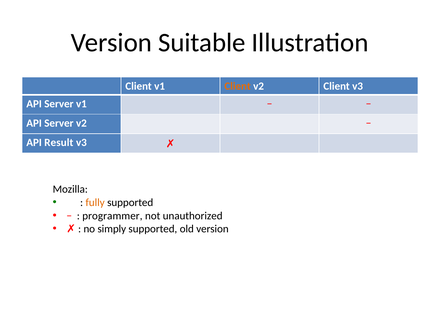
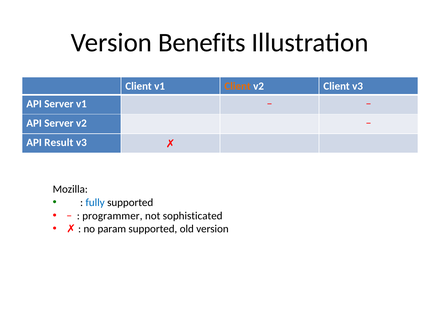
Suitable: Suitable -> Benefits (202, 43)
fully colour: orange -> blue (95, 203)
unauthorized: unauthorized -> sophisticated (193, 216)
simply: simply -> param (112, 229)
